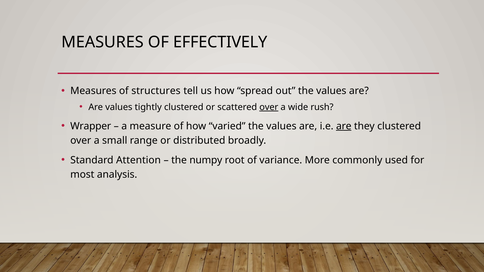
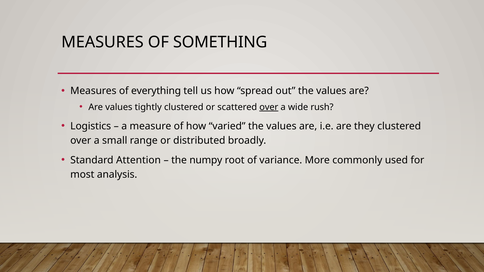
EFFECTIVELY: EFFECTIVELY -> SOMETHING (220, 42)
structures: structures -> everything (156, 91)
Wrapper: Wrapper -> Logistics (91, 126)
are underline: present -> none (344, 126)
